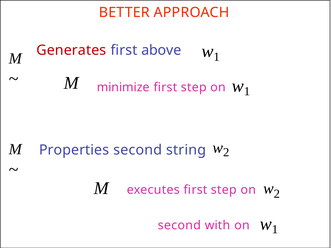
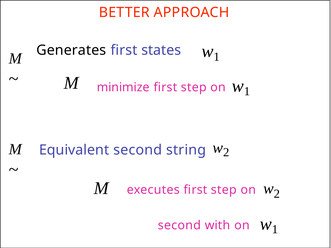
Generates colour: red -> black (71, 50)
above: above -> states (161, 50)
Properties: Properties -> Equivalent (74, 150)
